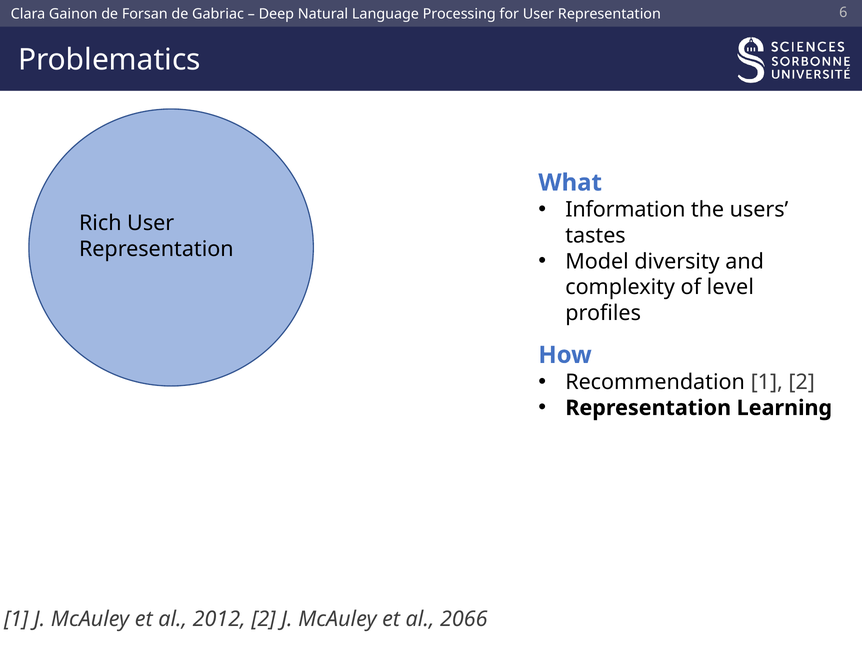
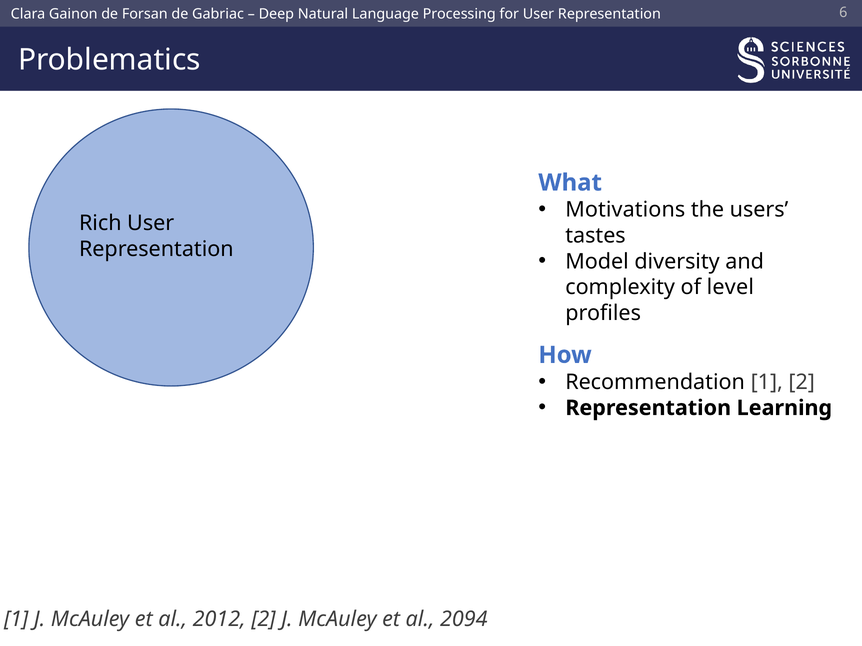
Information: Information -> Motivations (625, 210)
2066: 2066 -> 2094 (464, 620)
